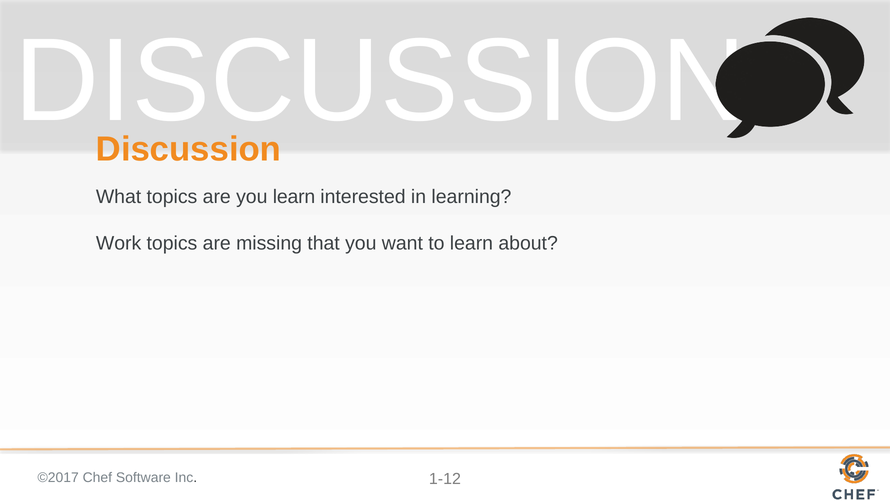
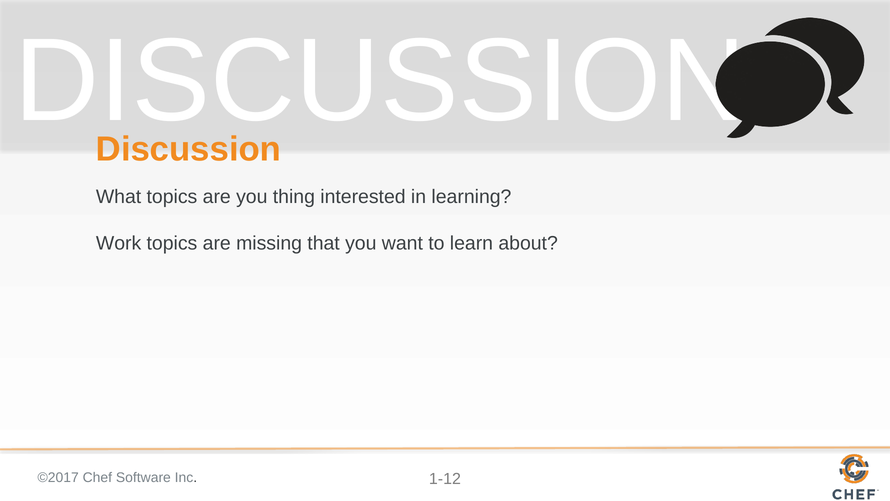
you learn: learn -> thing (294, 197)
